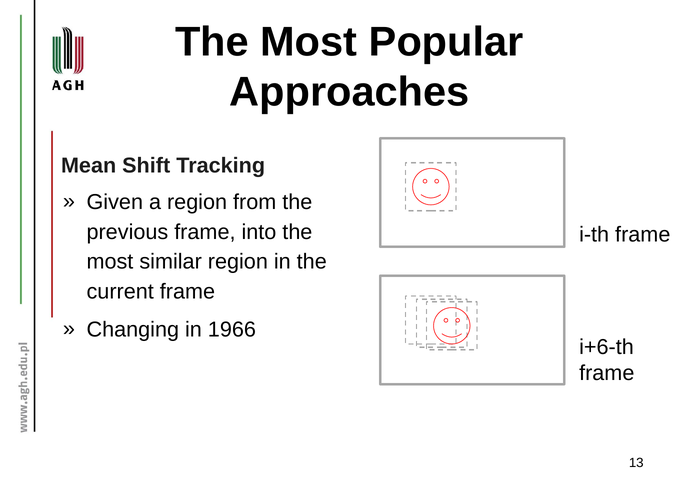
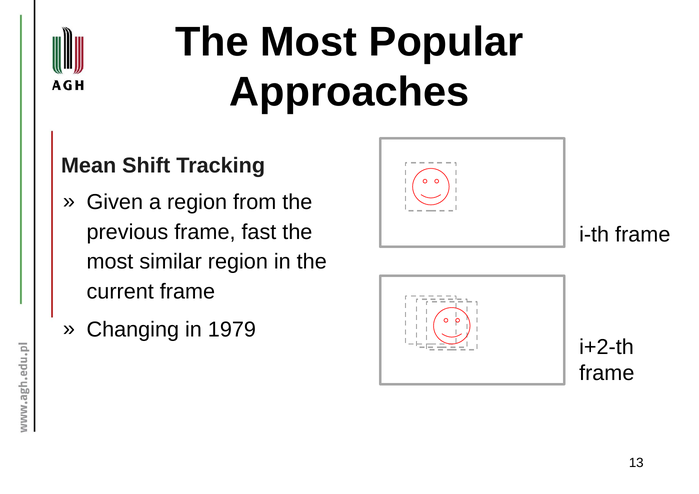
into: into -> fast (259, 232)
1966: 1966 -> 1979 (232, 330)
i+6-th: i+6-th -> i+2-th (606, 347)
